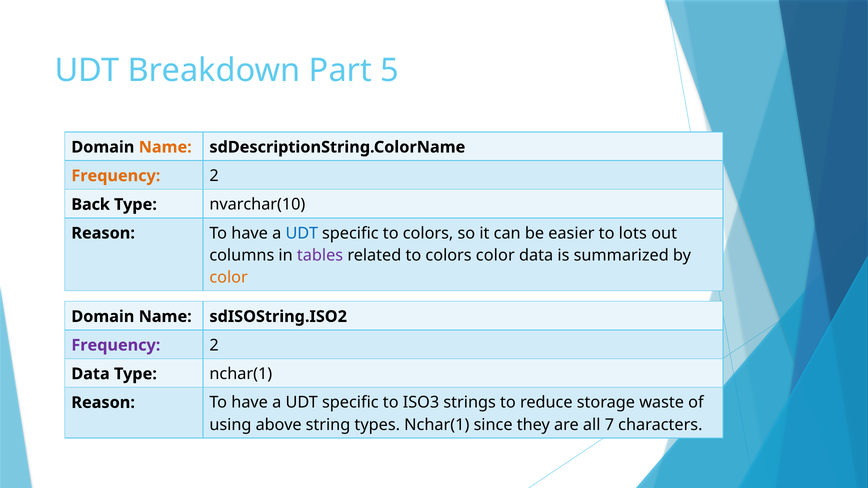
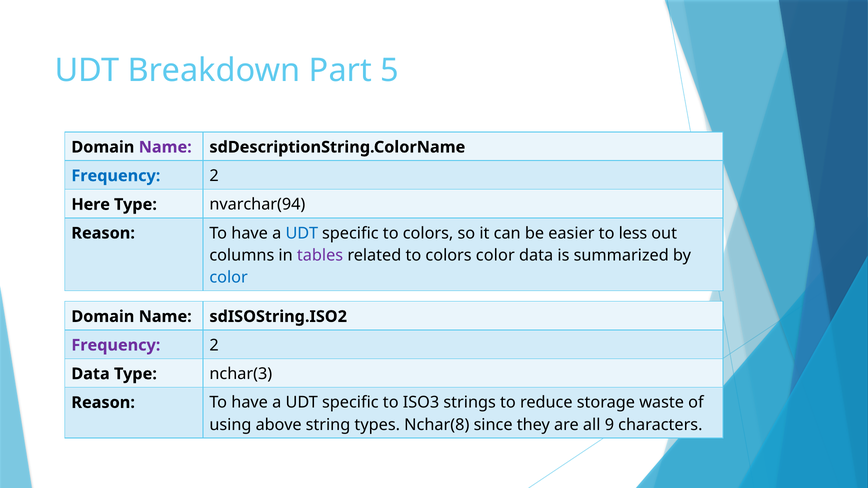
Name colour: orange -> purple (165, 147)
Frequency colour: orange -> blue (116, 176)
Back: Back -> Here (91, 205)
nvarchar(10: nvarchar(10 -> nvarchar(94 (257, 205)
lots: lots -> less (633, 233)
color colour: orange -> blue (229, 278)
Type nchar(1: nchar(1 -> nchar(3 (241, 374)
types Nchar(1: Nchar(1 -> Nchar(8 (437, 425)
7: 7 -> 9 (609, 425)
